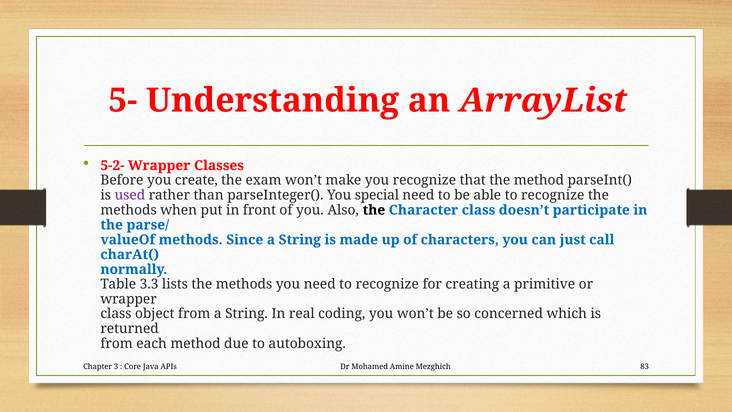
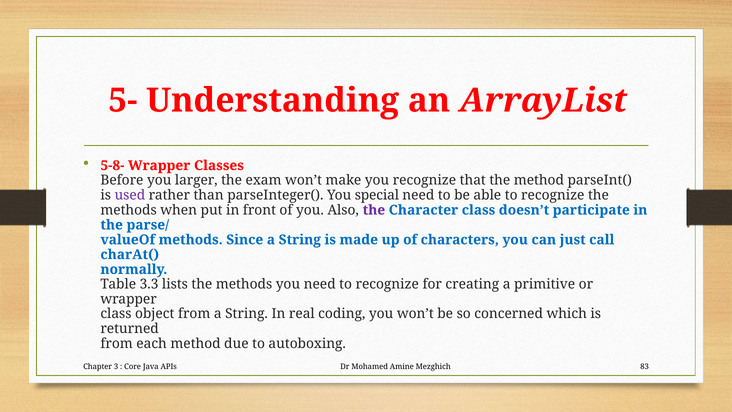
5-2-: 5-2- -> 5-8- (112, 165)
create: create -> larger (196, 180)
the colour: black -> purple (374, 210)
